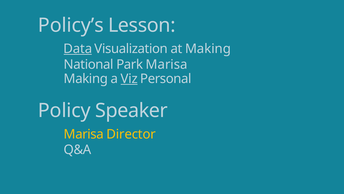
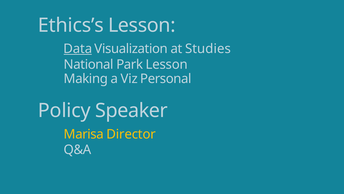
Policy’s: Policy’s -> Ethics’s (71, 25)
at Making: Making -> Studies (208, 49)
Park Marisa: Marisa -> Lesson (167, 64)
Viz underline: present -> none (129, 78)
